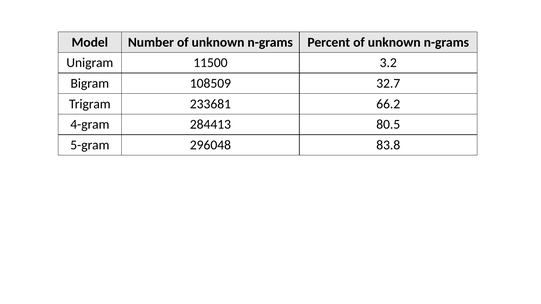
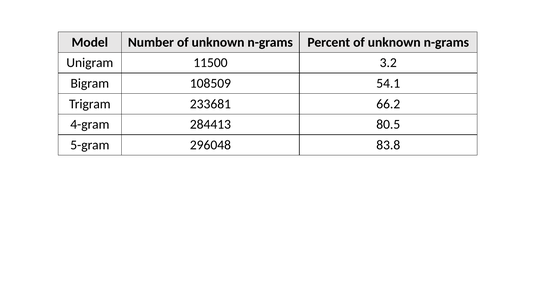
32.7: 32.7 -> 54.1 (388, 83)
